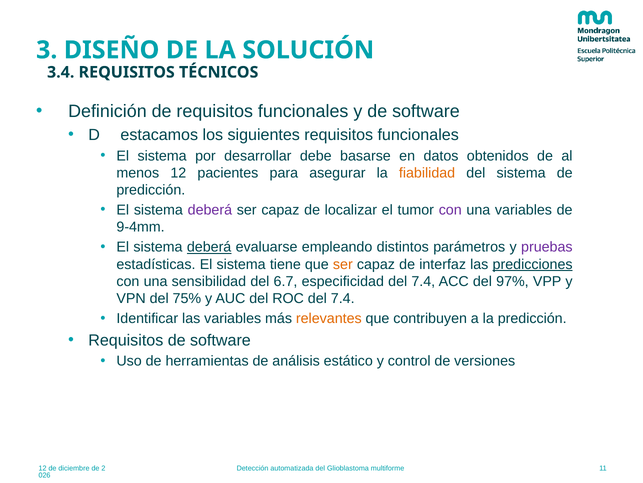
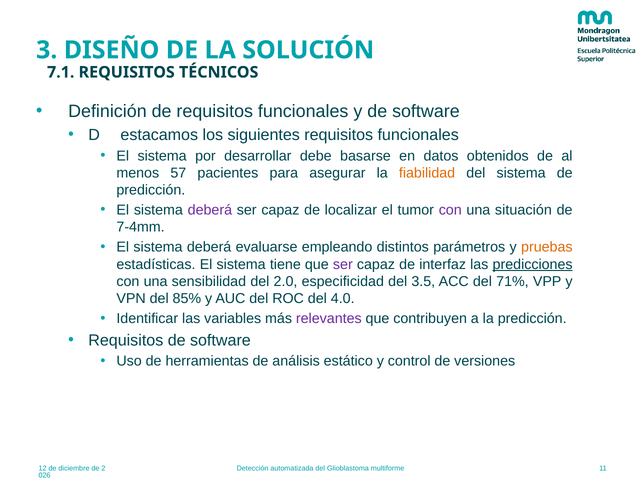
3.4: 3.4 -> 7.1 (61, 72)
menos 12: 12 -> 57 (178, 173)
una variables: variables -> situación (523, 210)
9-4mm: 9-4mm -> 7-4mm (141, 227)
deberá underline: present -> none (209, 247)
pruebas colour: purple -> orange (547, 247)
ser colour: orange -> purple (343, 264)
6.7: 6.7 -> 2.0 (286, 281)
especificidad del 7.4: 7.4 -> 3.5 (423, 281)
97%: 97% -> 71% (512, 281)
75%: 75% -> 85% (187, 298)
ROC del 7.4: 7.4 -> 4.0 (343, 298)
relevantes colour: orange -> purple (329, 318)
